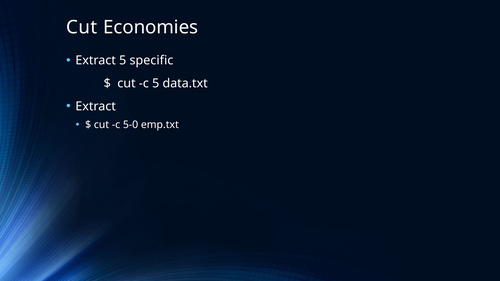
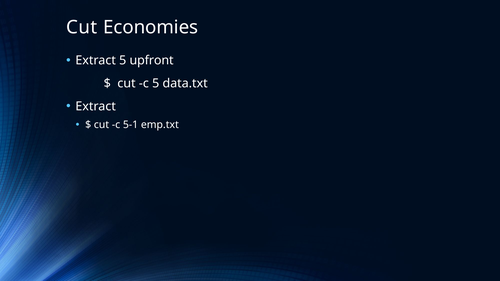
specific: specific -> upfront (152, 61)
5-0: 5-0 -> 5-1 (131, 125)
